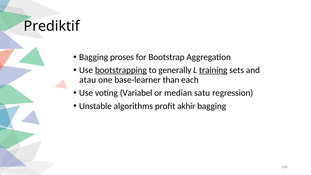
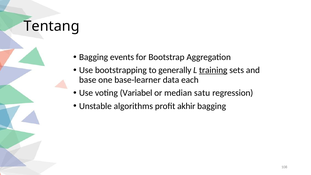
Prediktif: Prediktif -> Tentang (52, 26)
proses: proses -> events (122, 57)
bootstrapping underline: present -> none (121, 70)
atau: atau -> base (88, 80)
than: than -> data (171, 80)
